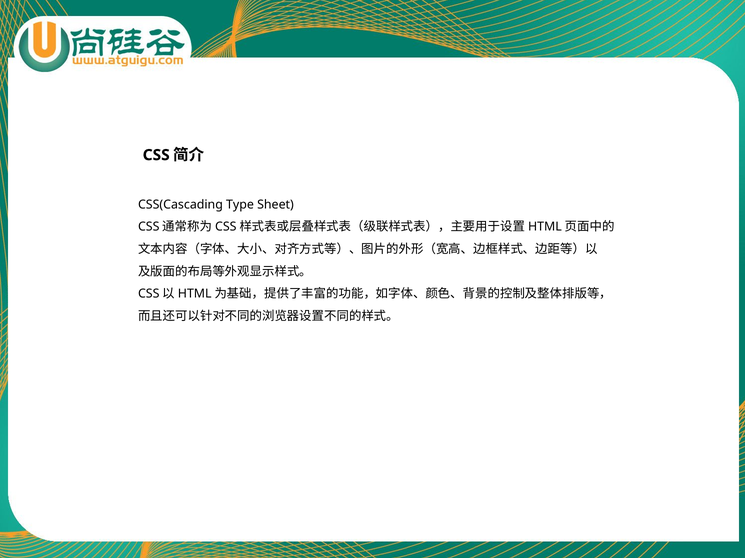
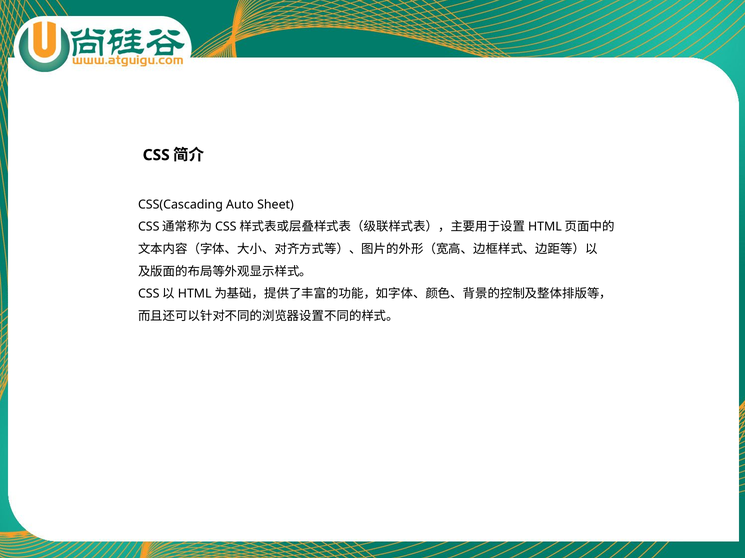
Type: Type -> Auto (240, 205)
